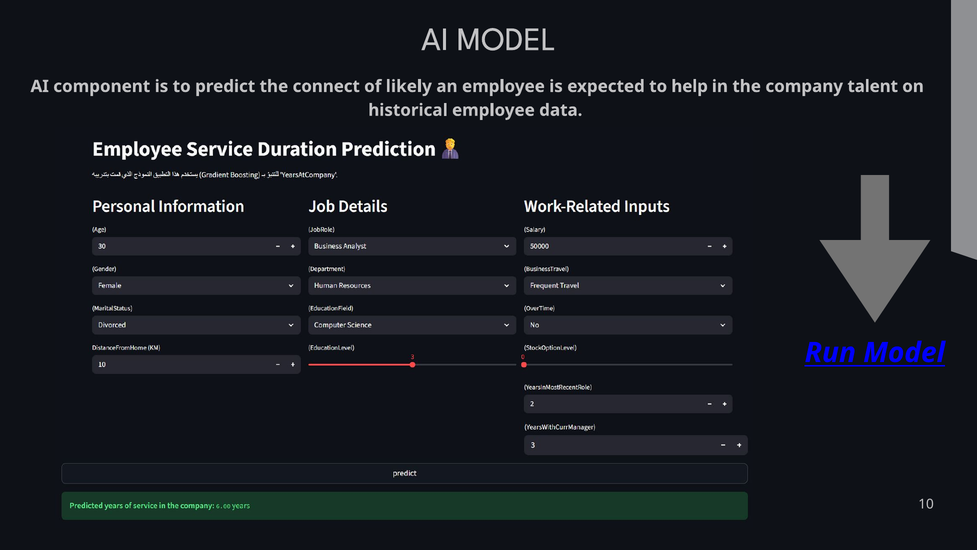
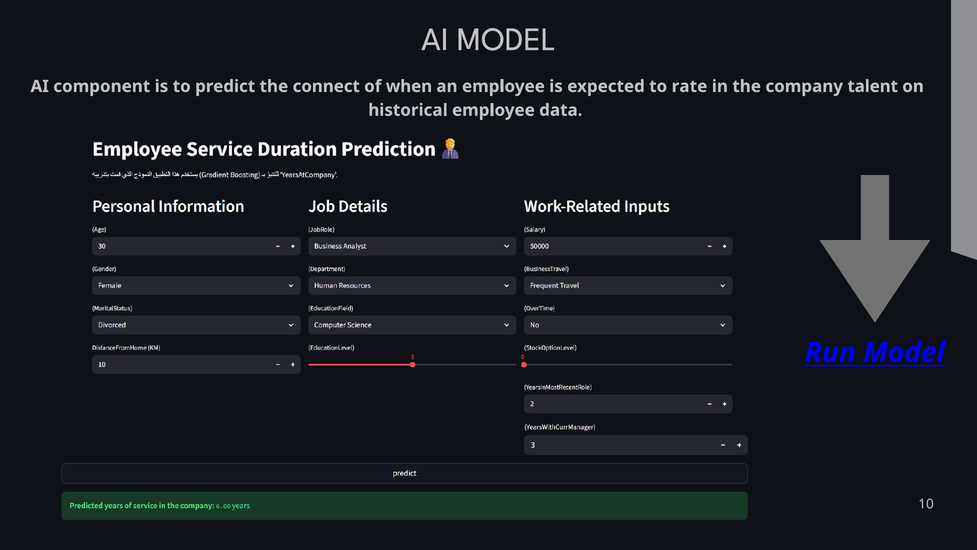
likely: likely -> when (409, 86)
help: help -> rate (689, 86)
